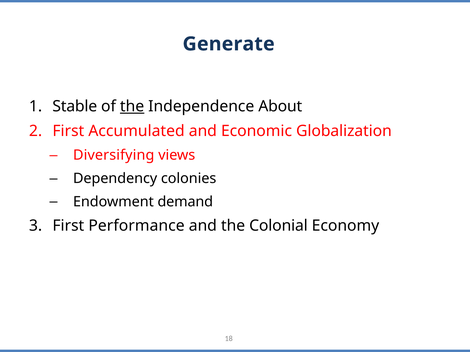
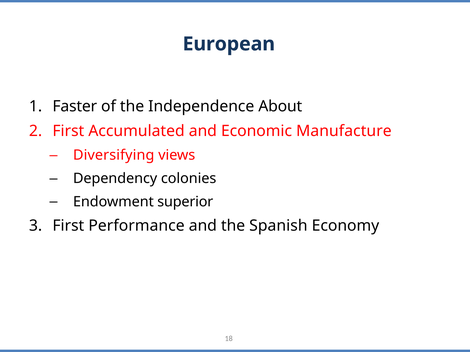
Generate: Generate -> European (229, 44)
Stable: Stable -> Faster (75, 107)
the underline: present -> none (132, 107)
Globalization: Globalization -> Manufacture (344, 131)
demand: demand -> superior (185, 202)
Colonial: Colonial -> Spanish (278, 226)
